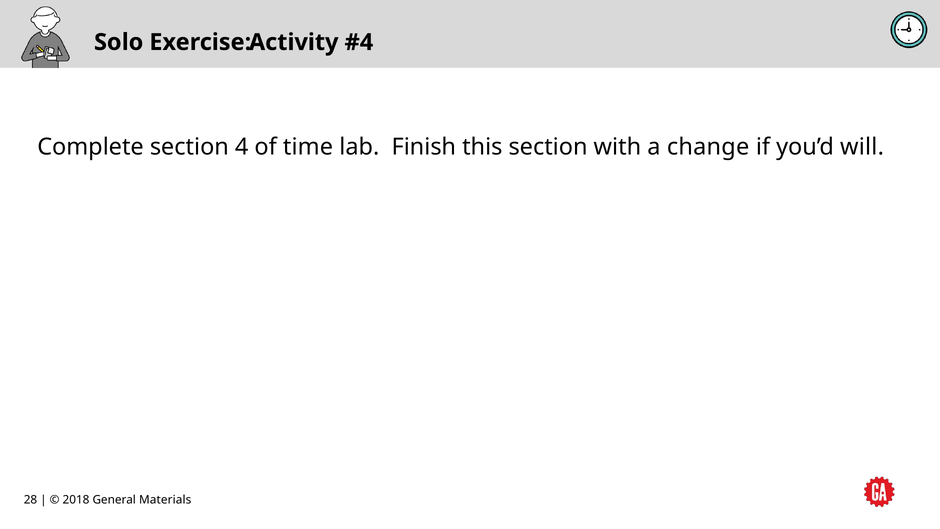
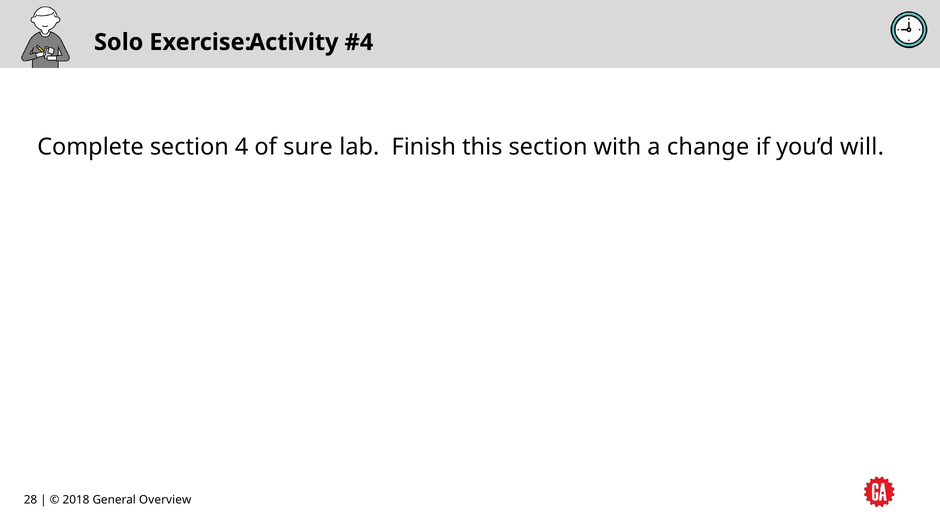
time: time -> sure (308, 147)
Materials: Materials -> Overview (165, 499)
